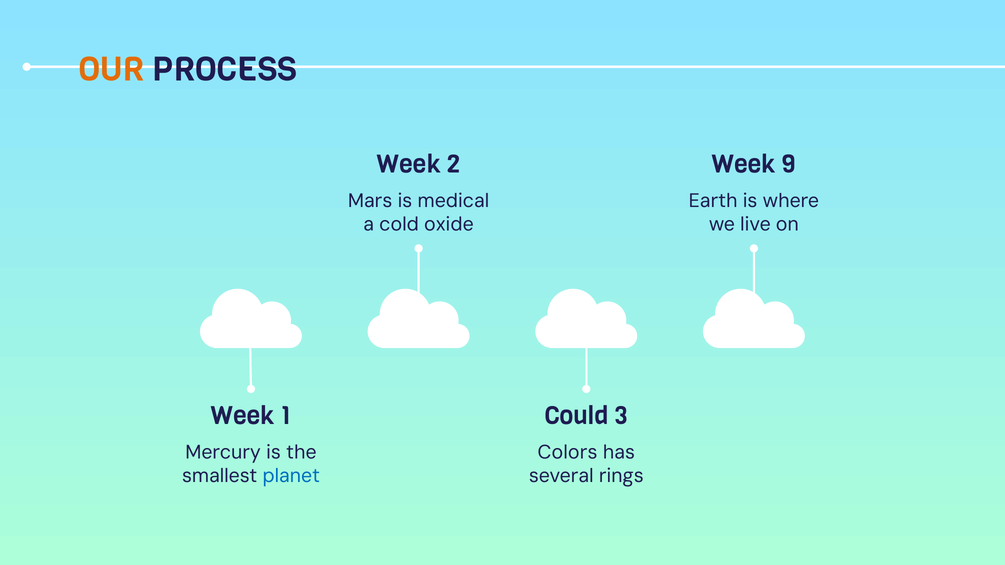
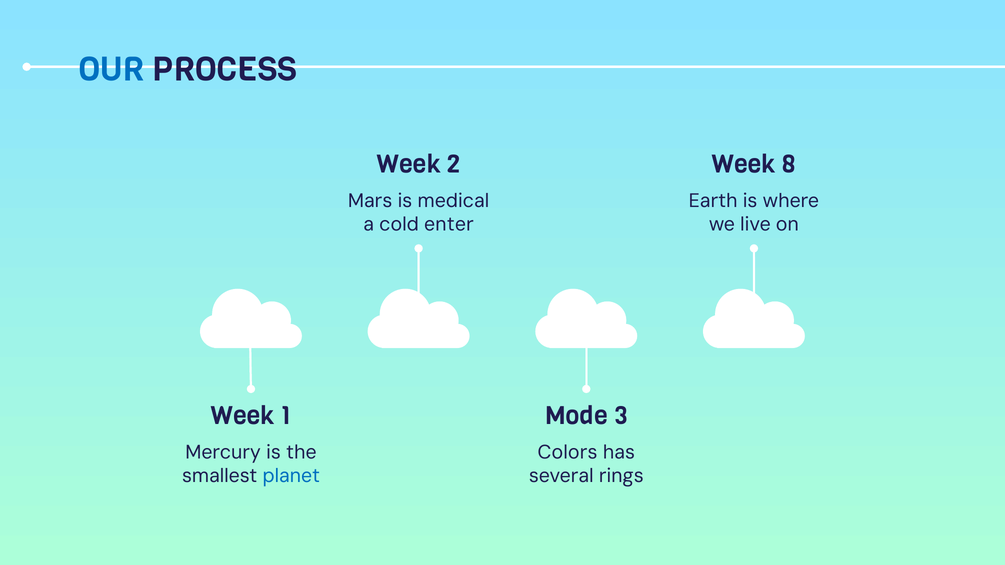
OUR colour: orange -> blue (112, 70)
9: 9 -> 8 (789, 164)
oxide: oxide -> enter (449, 224)
Could: Could -> Mode (577, 416)
